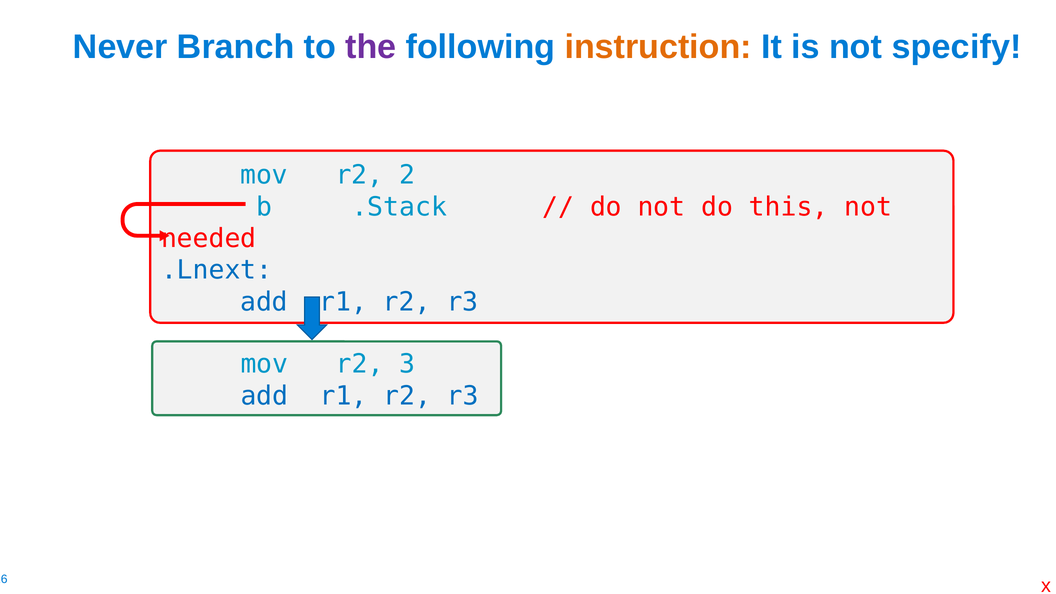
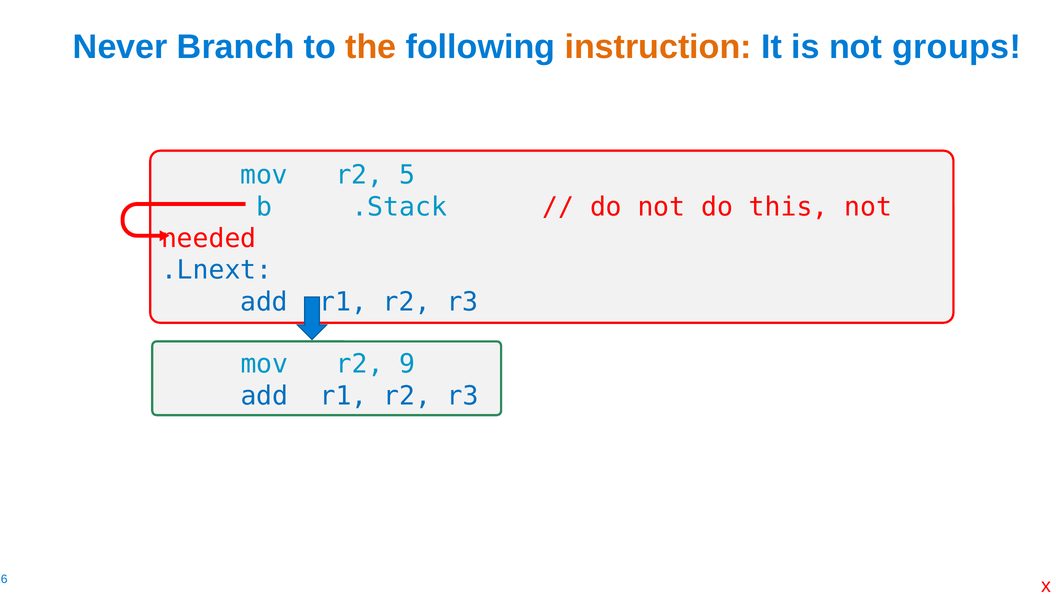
the colour: purple -> orange (371, 47)
specify: specify -> groups (957, 47)
2: 2 -> 5 (407, 175)
3: 3 -> 9 (407, 364)
